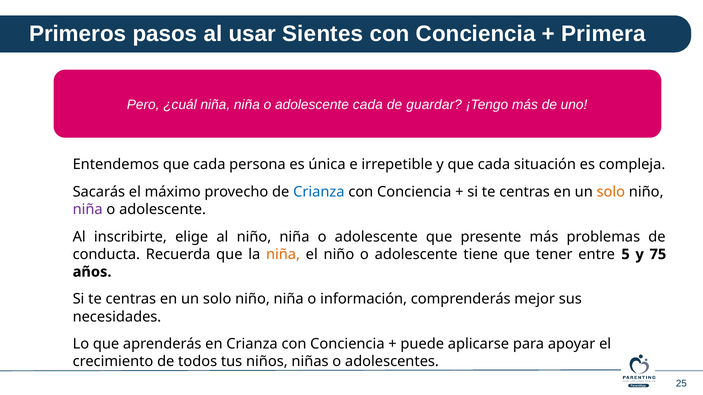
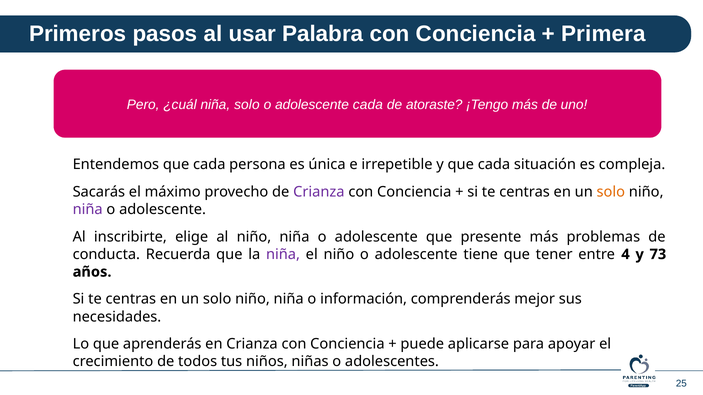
Sientes: Sientes -> Palabra (323, 34)
niña niña: niña -> solo (247, 105)
guardar: guardar -> atoraste (434, 105)
Crianza colour: blue -> purple (319, 192)
niña colour: orange -> purple (283, 255)
5: 5 -> 4 (626, 255)
75: 75 -> 73 (658, 255)
